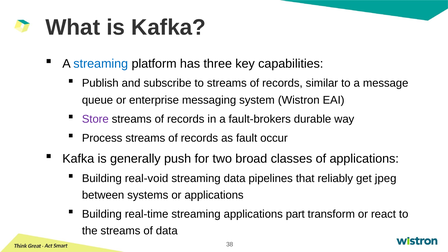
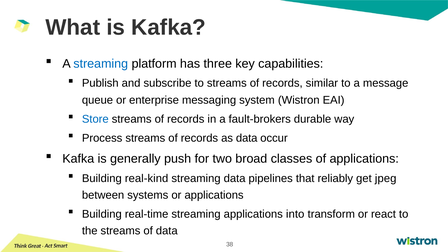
Store colour: purple -> blue (95, 119)
as fault: fault -> data (247, 138)
real-void: real-void -> real-kind (147, 178)
part: part -> into (295, 214)
